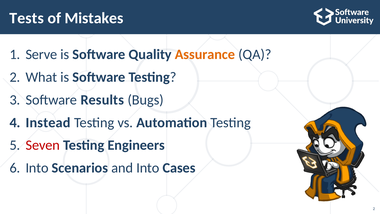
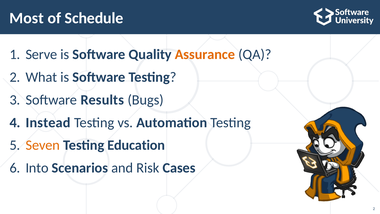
Tests: Tests -> Most (27, 18)
Mistakes: Mistakes -> Schedule (94, 18)
Seven colour: red -> orange (43, 145)
Engineers: Engineers -> Education (136, 145)
and Into: Into -> Risk (148, 168)
